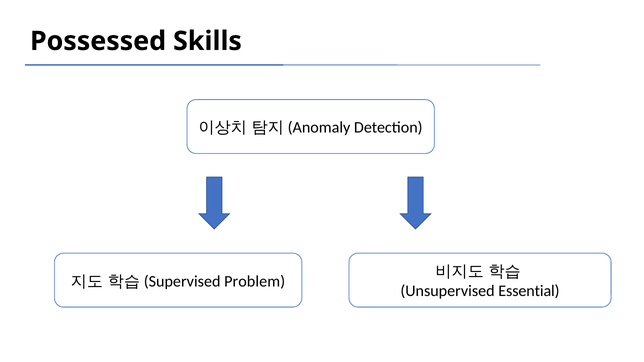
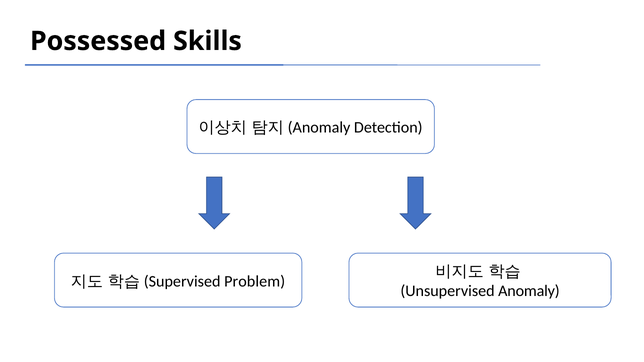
Essential: Essential -> Anomaly (529, 291)
